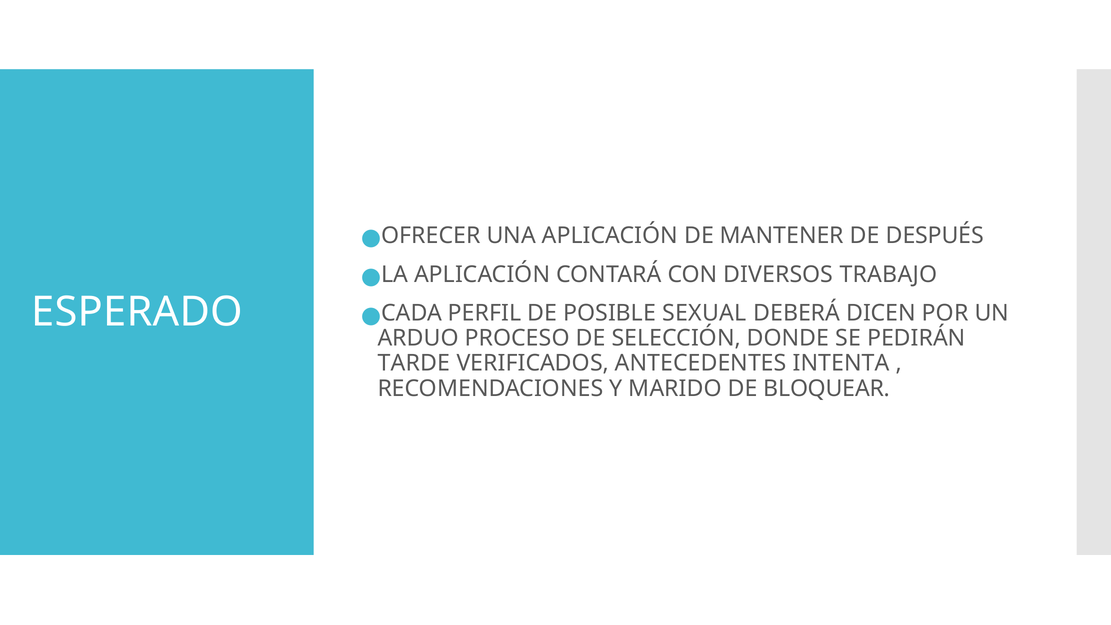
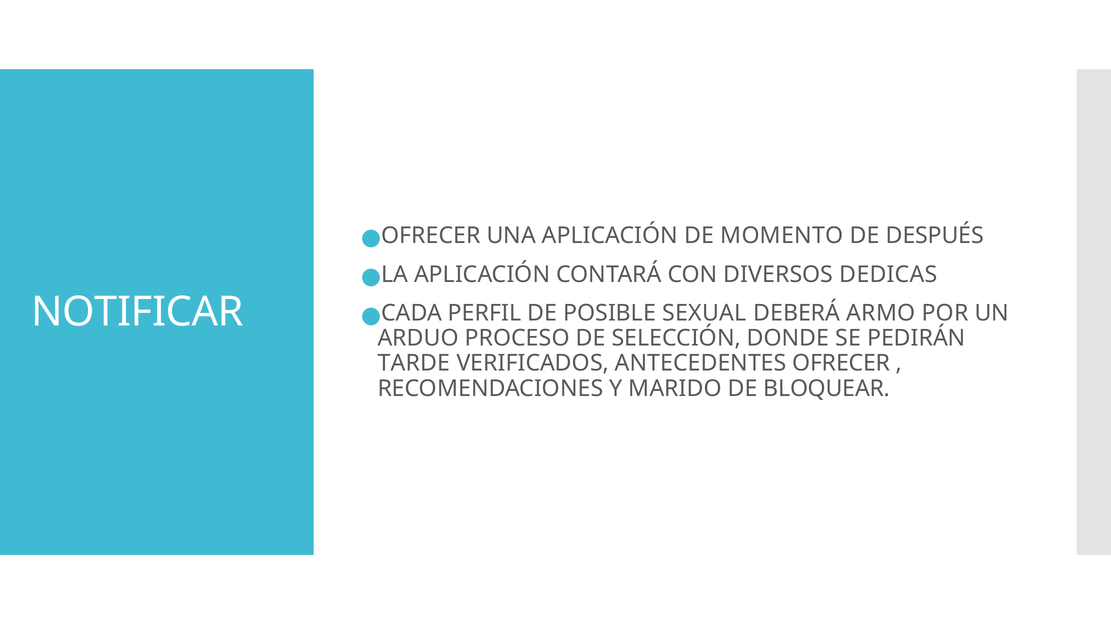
MANTENER: MANTENER -> MOMENTO (782, 235)
TRABAJO: TRABAJO -> DEDICAS (888, 274)
ESPERADO: ESPERADO -> NOTIFICAR (137, 312)
DICEN: DICEN -> ARMO (881, 313)
INTENTA: INTENTA -> OFRECER (841, 363)
